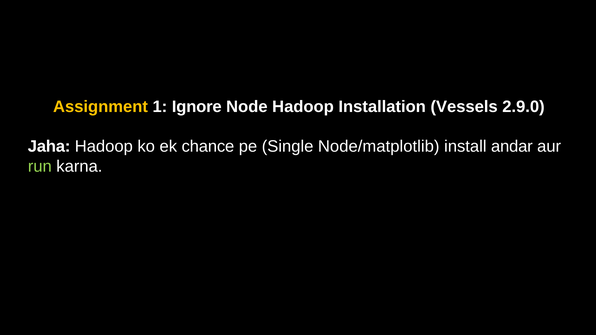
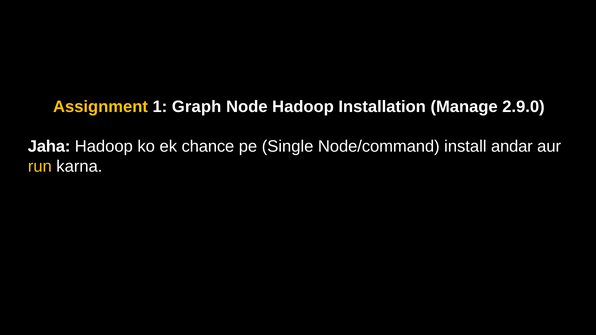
Ignore: Ignore -> Graph (197, 107)
Vessels: Vessels -> Manage (464, 107)
Node/matplotlib: Node/matplotlib -> Node/command (379, 147)
run colour: light green -> yellow (40, 166)
